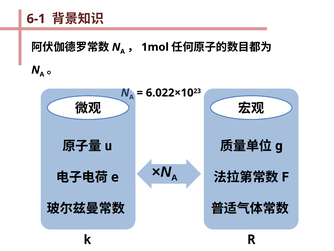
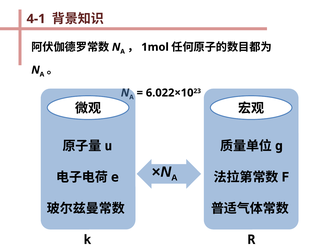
6-1: 6-1 -> 4-1 (36, 19)
